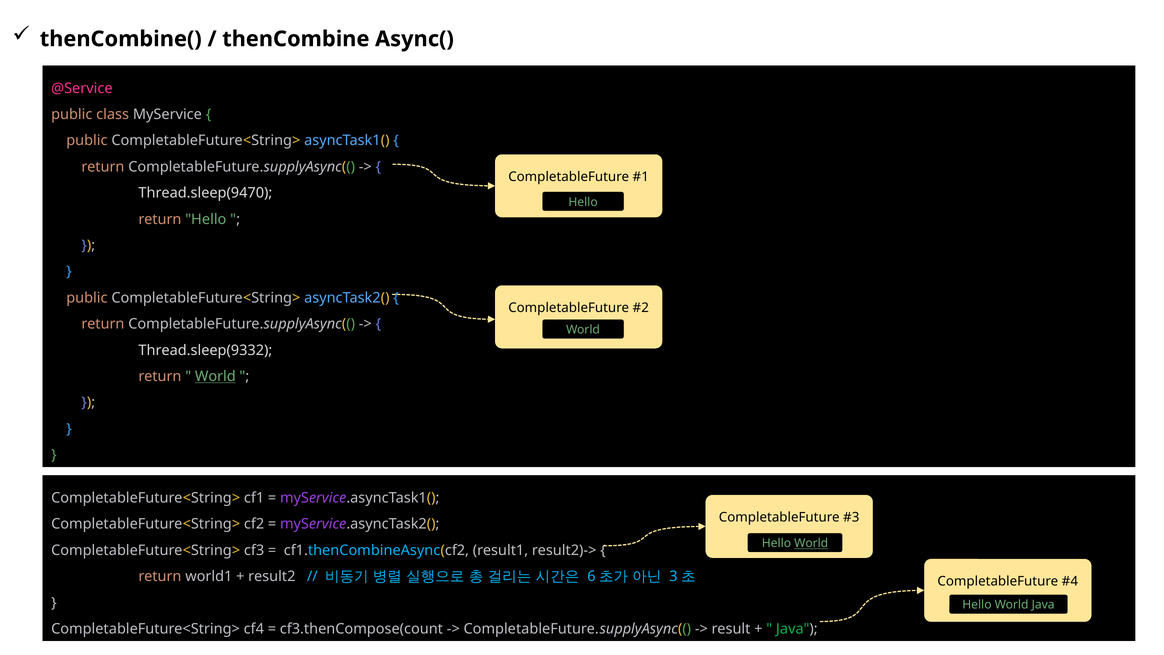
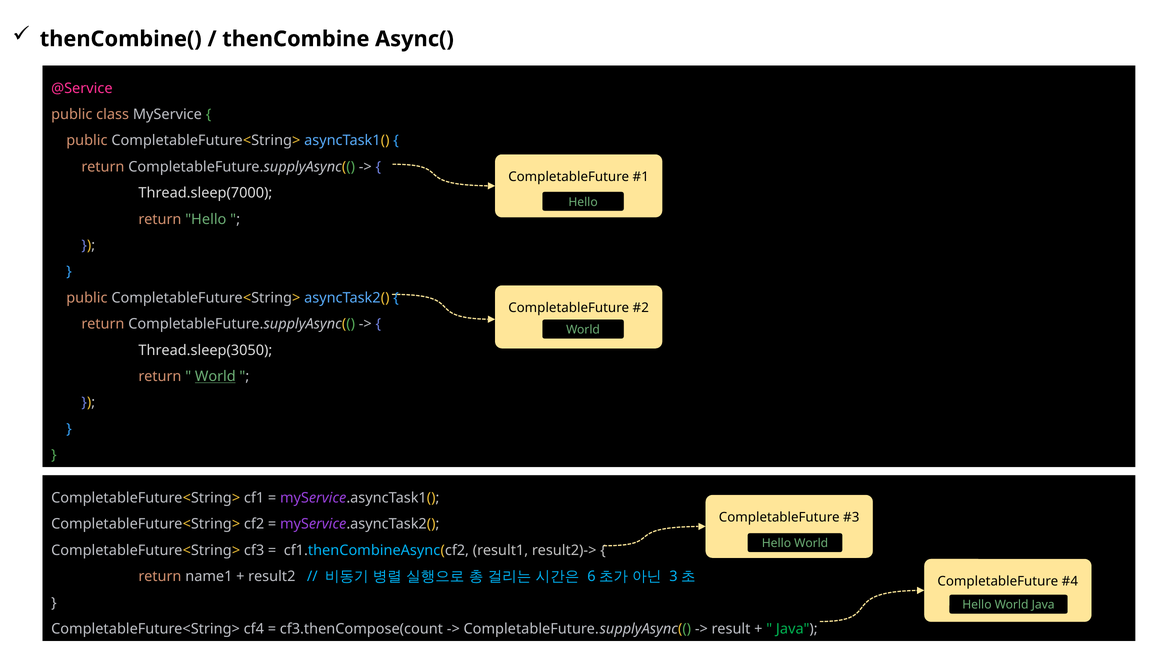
Thread.sleep(9470: Thread.sleep(9470 -> Thread.sleep(7000 (205, 193)
Thread.sleep(9332: Thread.sleep(9332 -> Thread.sleep(3050 (205, 350)
World underline: present -> none (811, 543)
world1: world1 -> name1 (209, 576)
